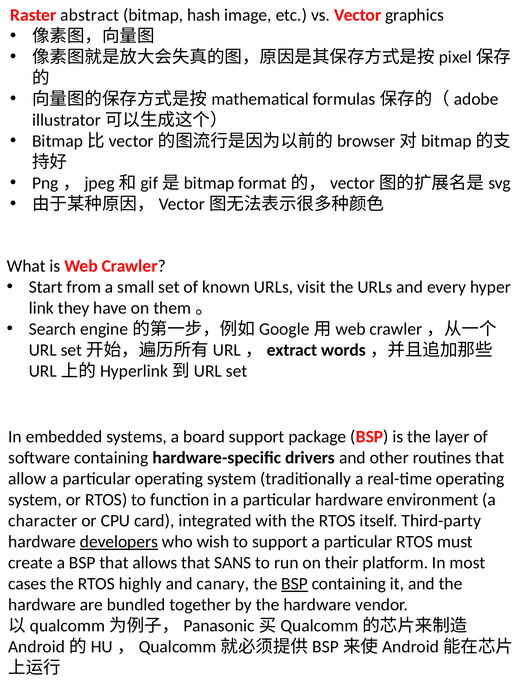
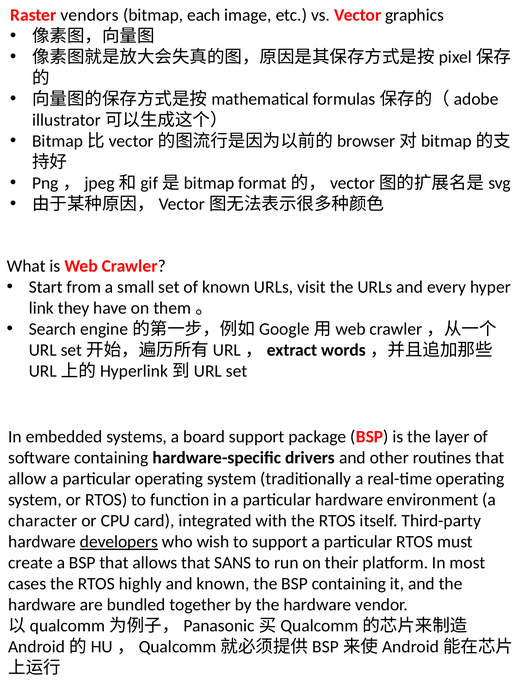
abstract: abstract -> vendors (90, 15)
hash: hash -> each (204, 15)
and canary: canary -> known (223, 584)
BSP underline: present -> none (295, 584)
